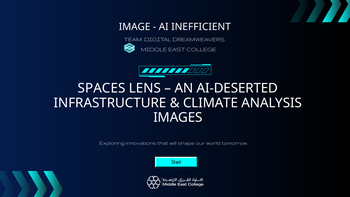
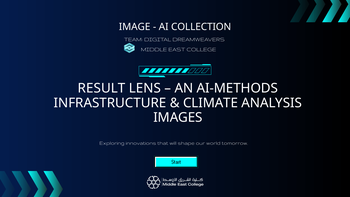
INEFFICIENT: INEFFICIENT -> COLLECTION (201, 27)
SPACES: SPACES -> RESULT (102, 88)
AI-DESERTED: AI-DESERTED -> AI-METHODS (237, 88)
